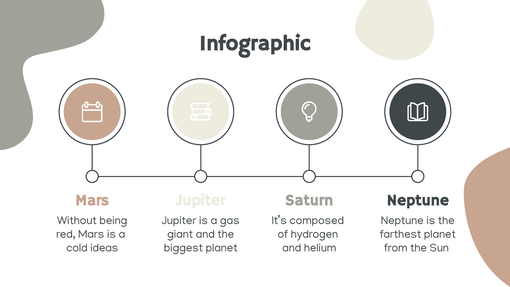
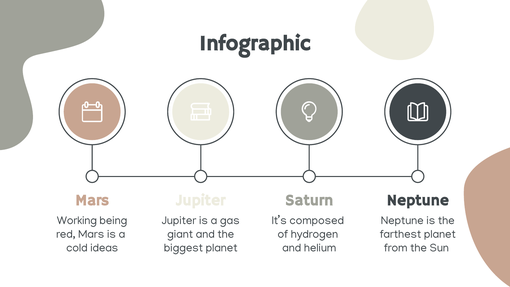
Without: Without -> Working (77, 220)
